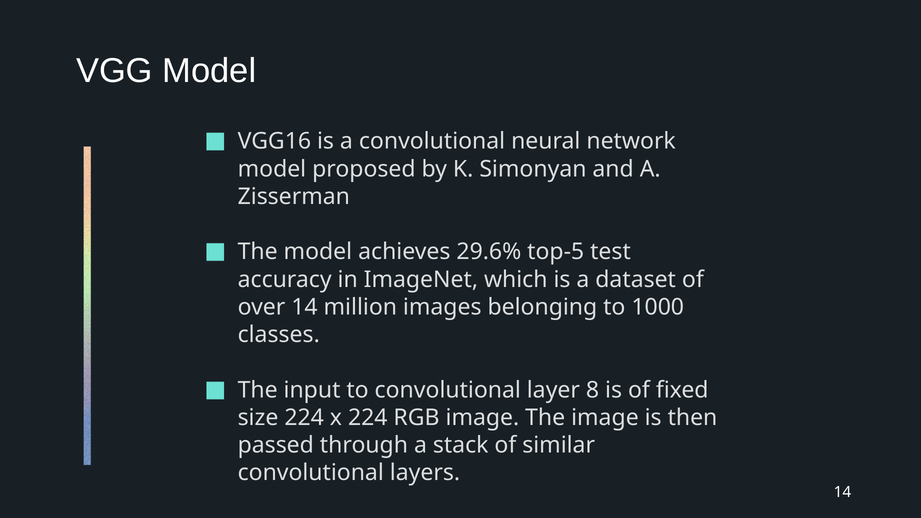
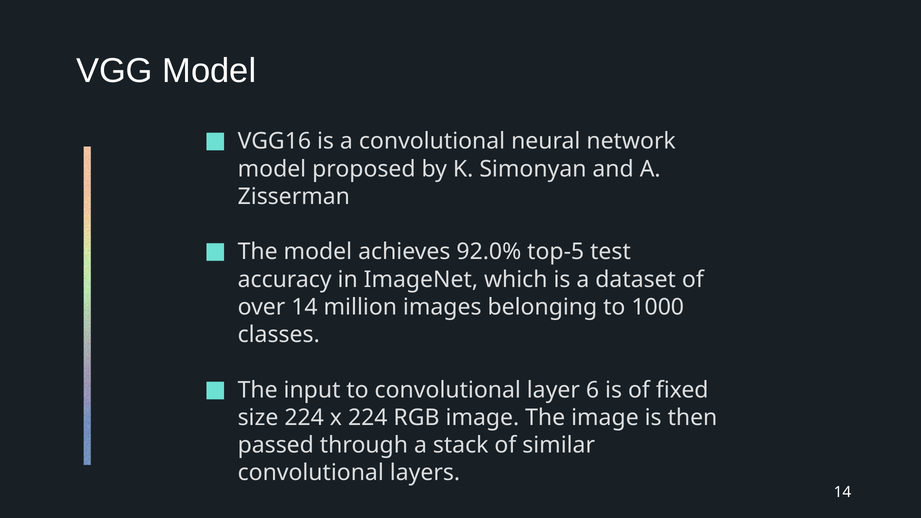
29.6%: 29.6% -> 92.0% (489, 252)
8: 8 -> 6 (593, 390)
